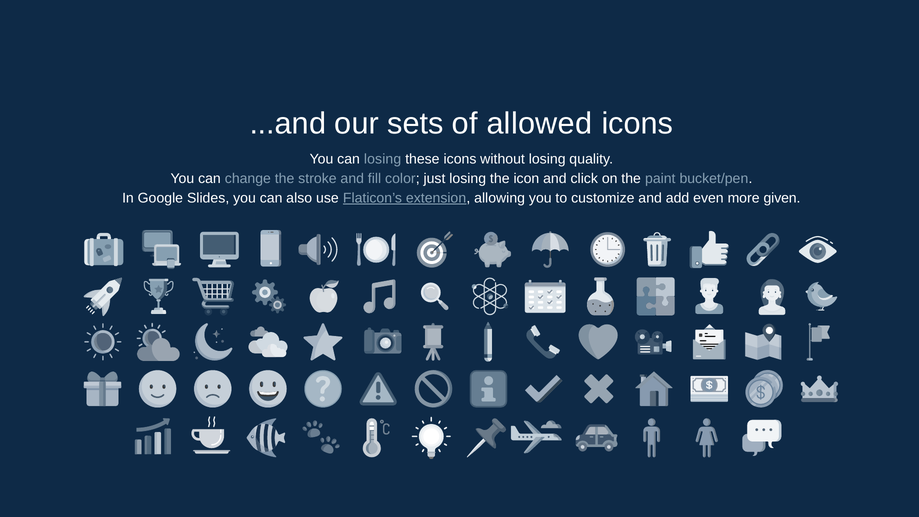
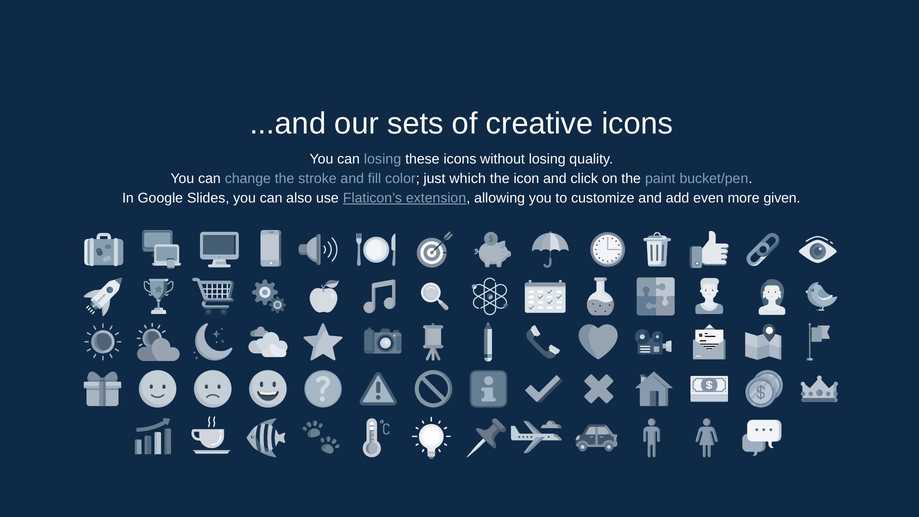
allowed: allowed -> creative (540, 124)
just losing: losing -> which (468, 179)
